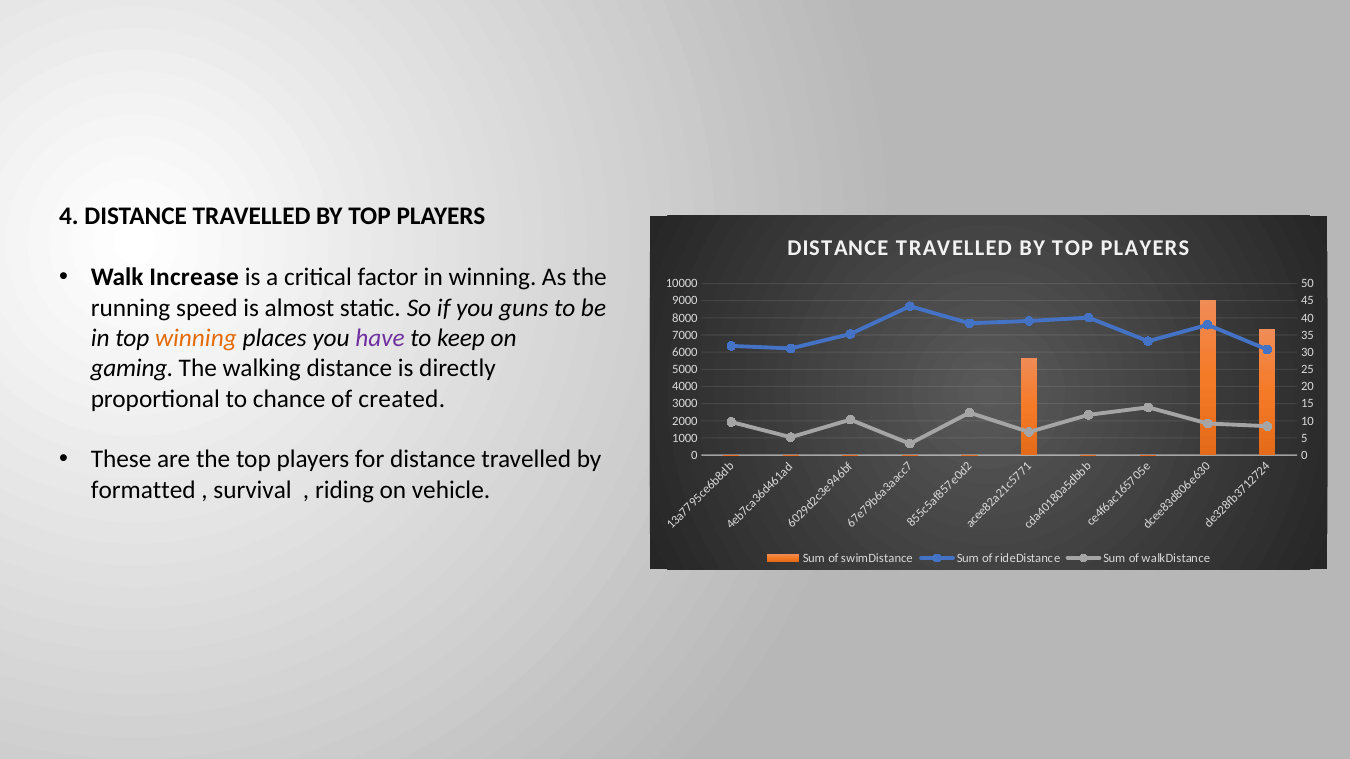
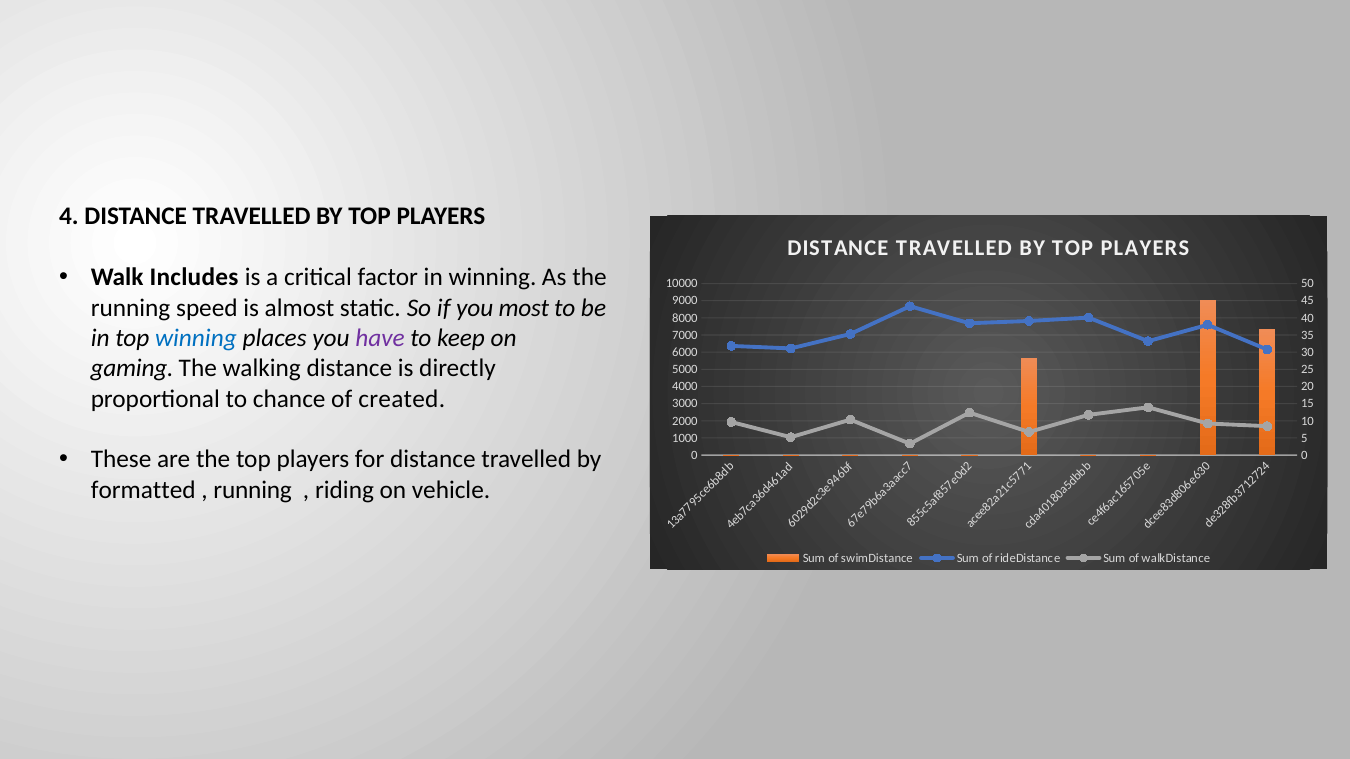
Increase: Increase -> Includes (194, 277)
guns: guns -> most (524, 308)
winning colour: orange -> blue (196, 338)
survival: survival -> running (253, 490)
